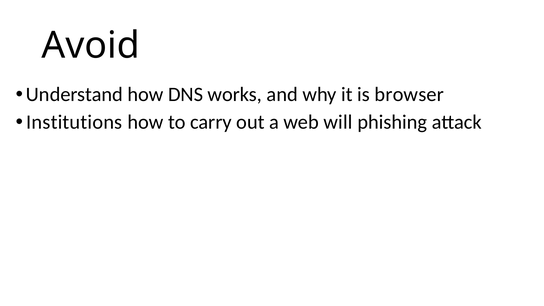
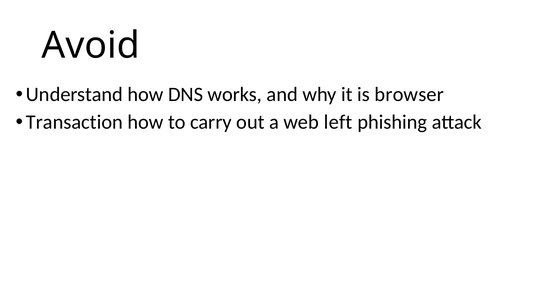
Institutions: Institutions -> Transaction (74, 122)
will: will -> left (338, 122)
